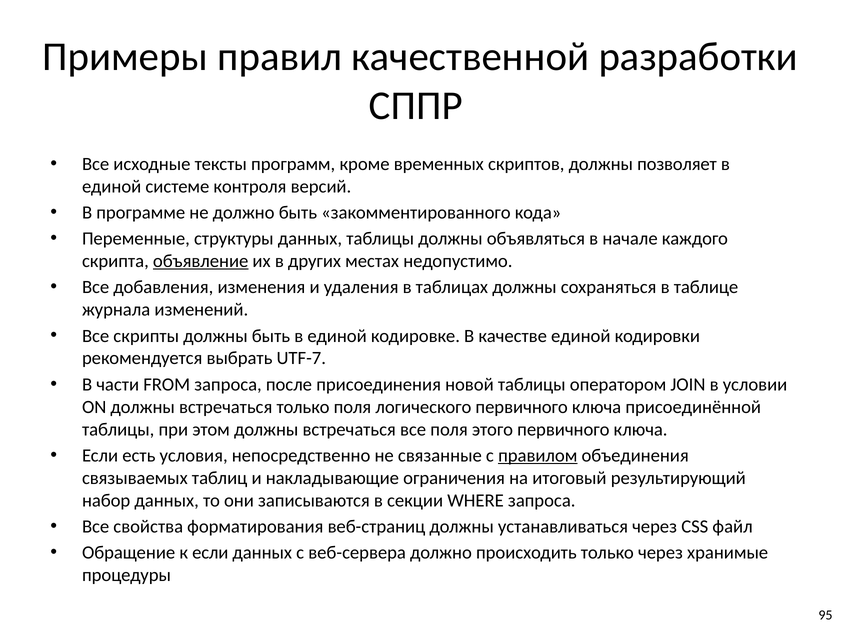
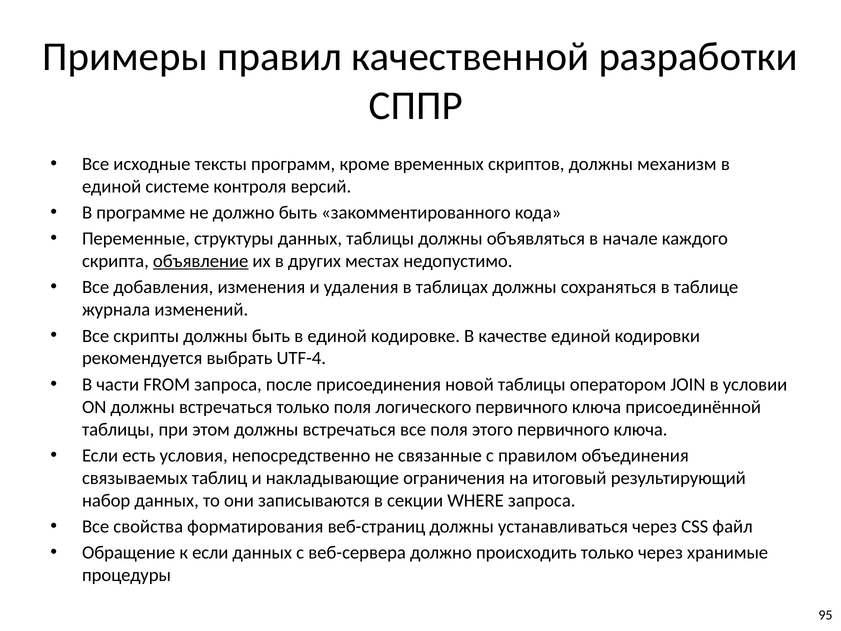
позволяет: позволяет -> механизм (677, 164)
UTF-7: UTF-7 -> UTF-4 (301, 358)
правилом underline: present -> none (538, 455)
